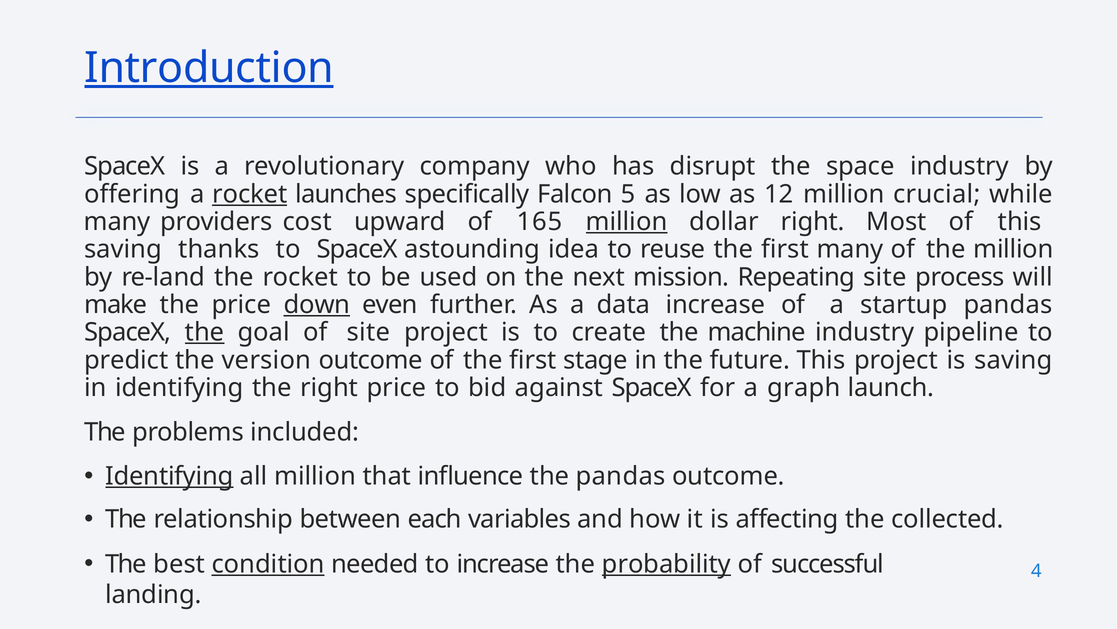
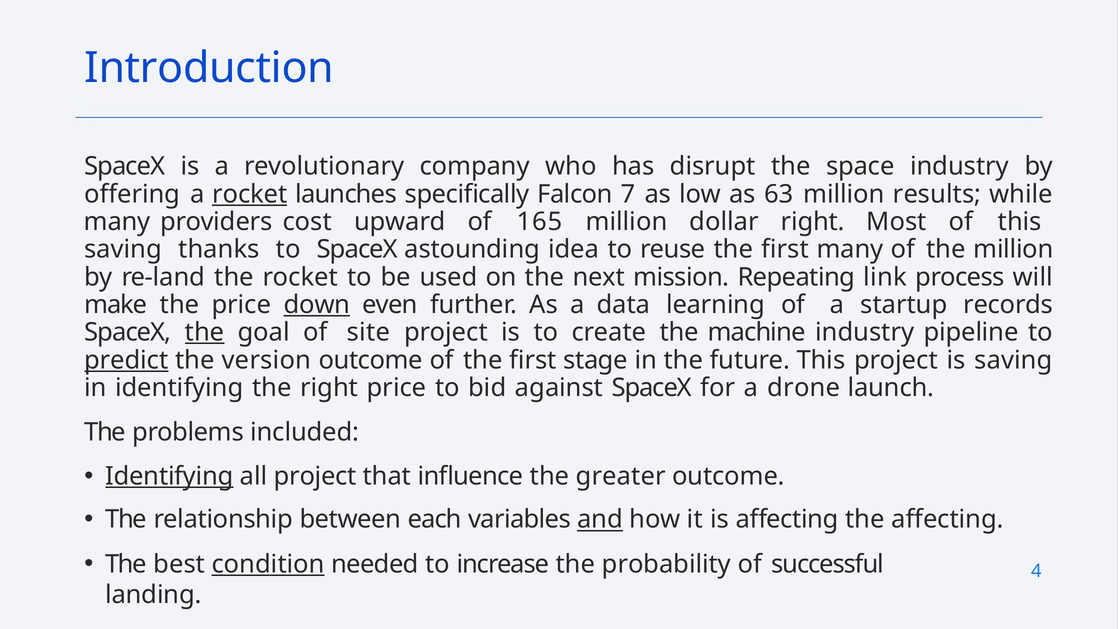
Introduction underline: present -> none (209, 68)
5: 5 -> 7 (628, 194)
12: 12 -> 63 (779, 194)
crucial: crucial -> results (937, 194)
million underline: present -> none (627, 222)
Repeating site: site -> link (885, 277)
data increase: increase -> learning (715, 305)
startup pandas: pandas -> records (1008, 305)
predict underline: none -> present (126, 360)
graph: graph -> drone (804, 388)
all million: million -> project (315, 476)
the pandas: pandas -> greater (621, 476)
and underline: none -> present (600, 519)
the collected: collected -> affecting (948, 519)
probability underline: present -> none (666, 564)
